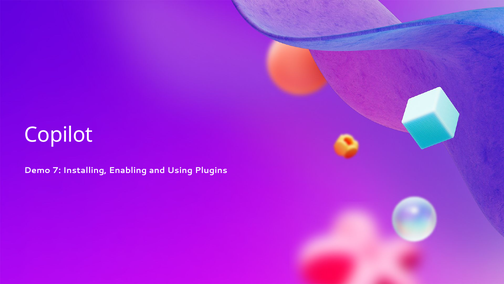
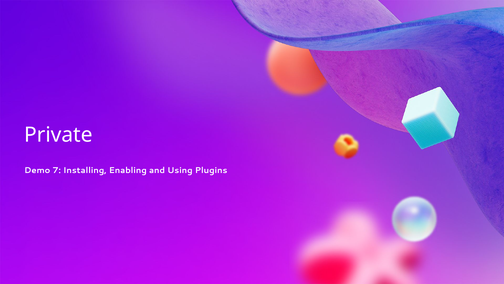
Copilot: Copilot -> Private (58, 135)
